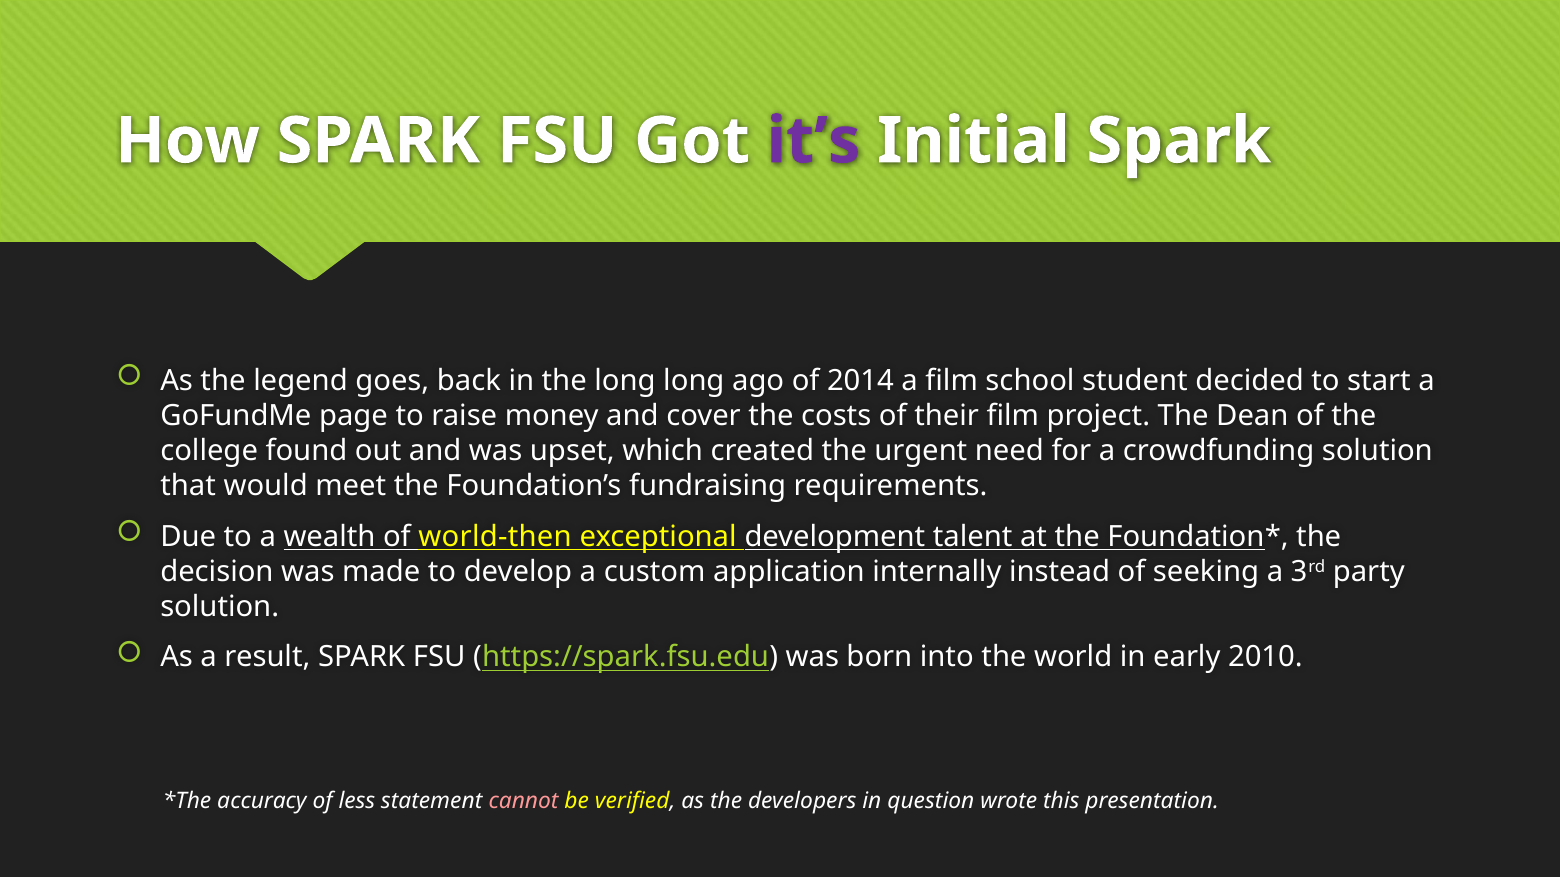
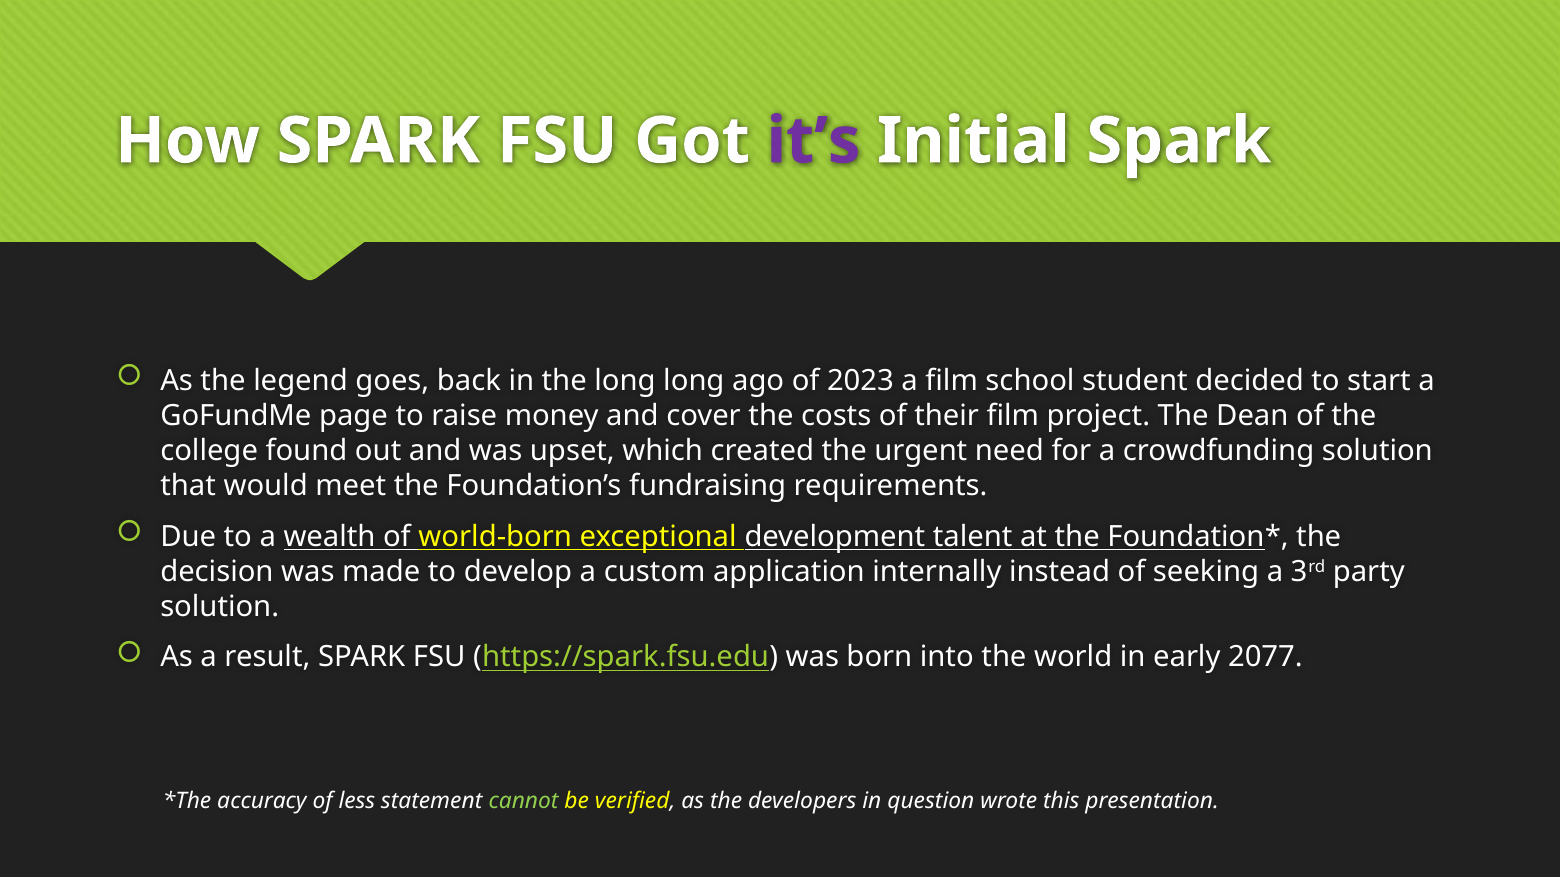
2014: 2014 -> 2023 (860, 381)
world-then: world-then -> world-born (495, 537)
2010: 2010 -> 2077 (1265, 658)
cannot colour: pink -> light green (524, 802)
